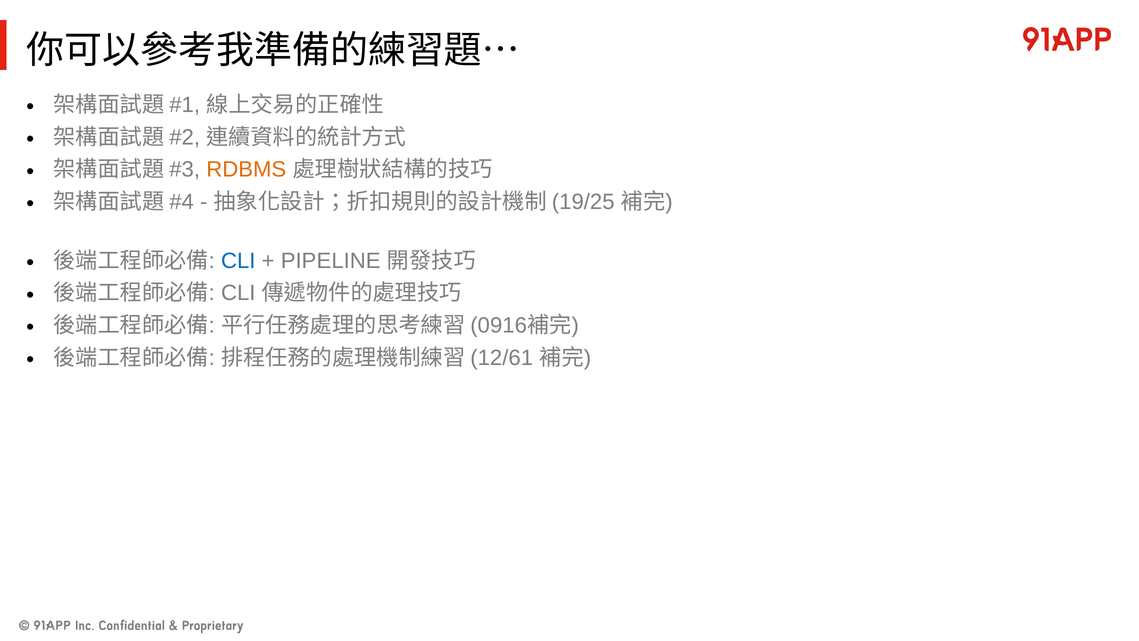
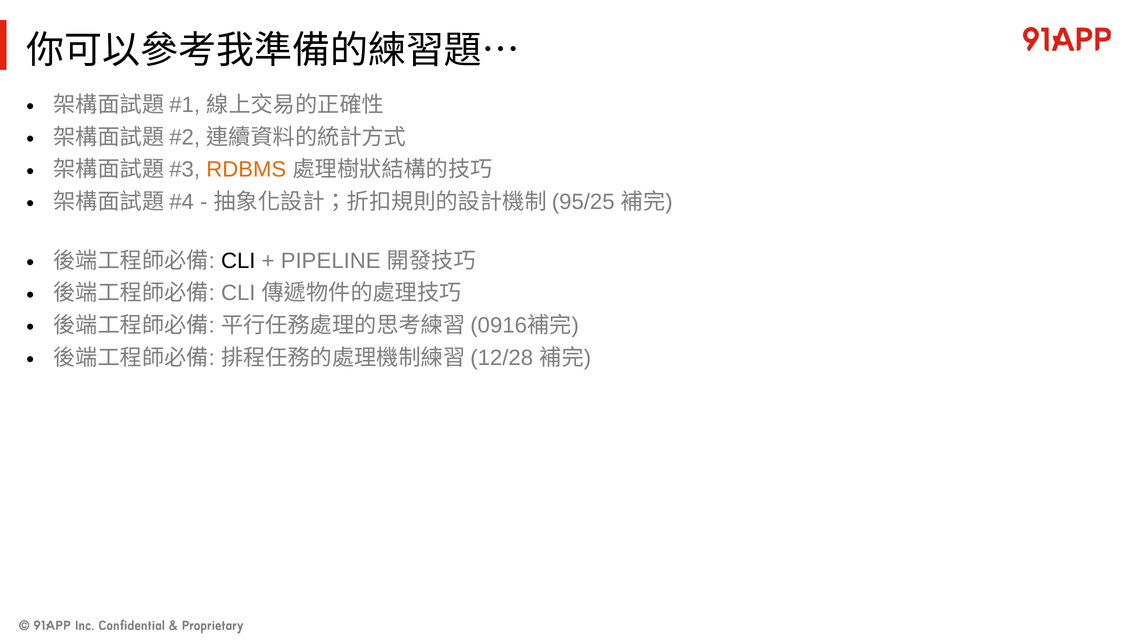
19/25: 19/25 -> 95/25 (583, 202)
CLI colour: blue -> black (238, 261)
12/61: 12/61 -> 12/28 (502, 358)
